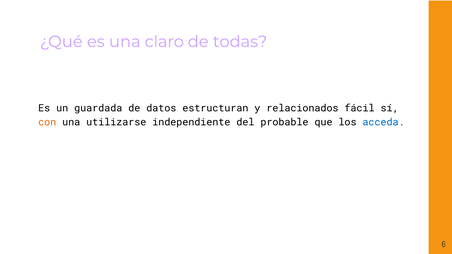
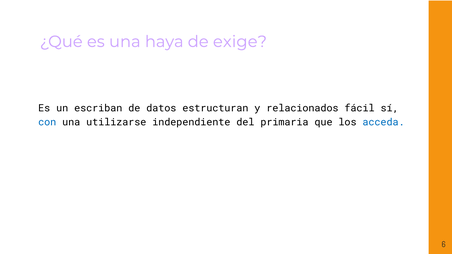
claro: claro -> haya (164, 42)
todas: todas -> exige (240, 42)
guardada: guardada -> escriban (98, 108)
con colour: orange -> blue (47, 122)
probable: probable -> primaria (284, 122)
